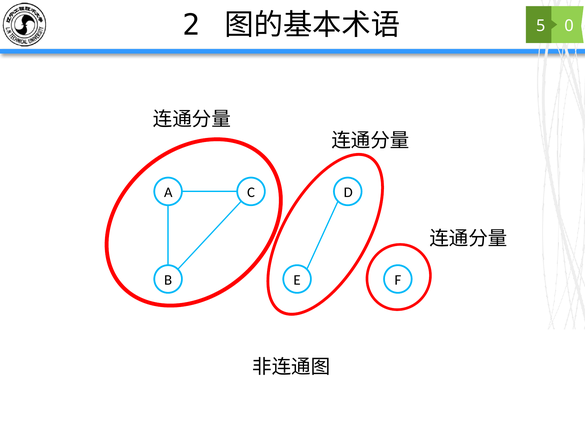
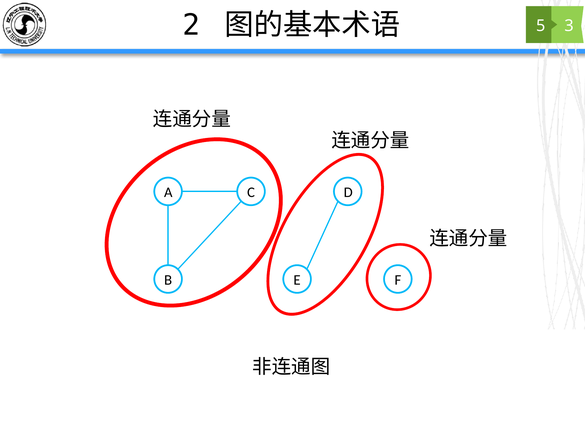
0: 0 -> 3 (569, 26)
